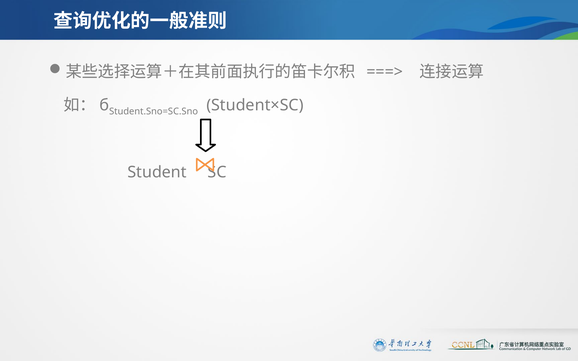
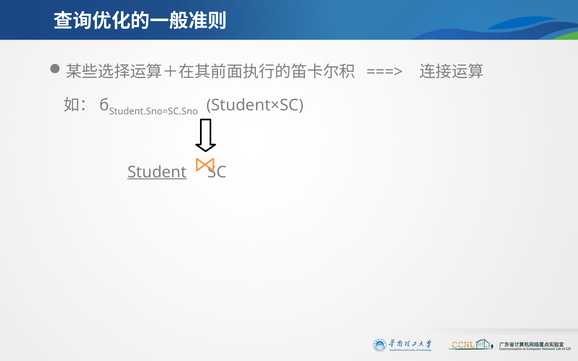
Student underline: none -> present (157, 172)
